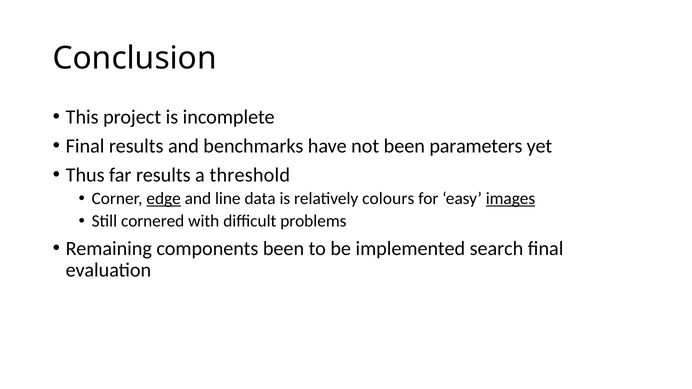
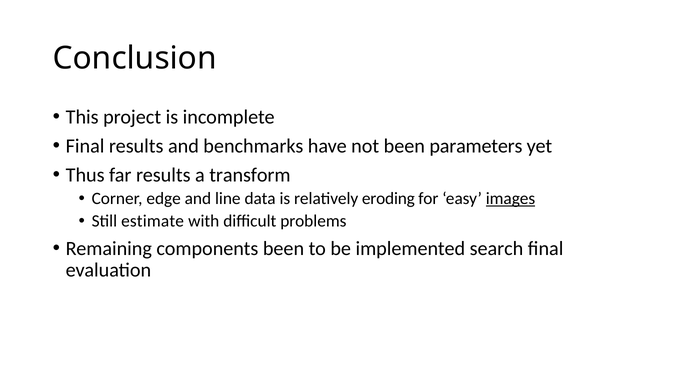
threshold: threshold -> transform (250, 175)
edge underline: present -> none (164, 199)
colours: colours -> eroding (388, 199)
cornered: cornered -> estimate (153, 221)
